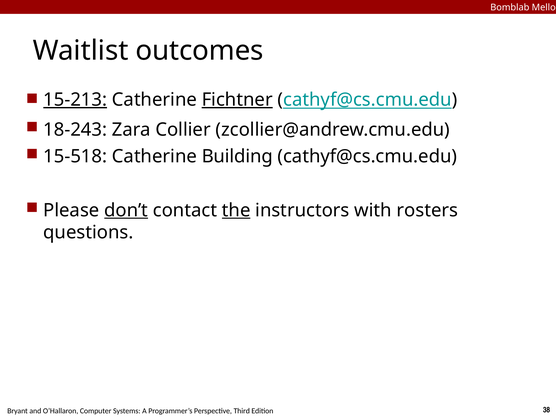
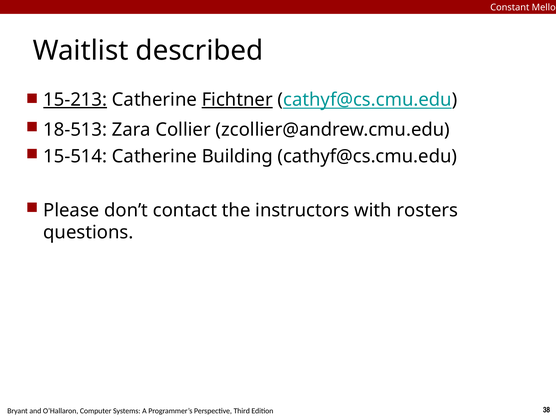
Bomblab: Bomblab -> Constant (510, 8)
outcomes: outcomes -> described (200, 51)
18-243: 18-243 -> 18-513 (75, 130)
15-518: 15-518 -> 15-514 (75, 157)
don’t underline: present -> none (126, 210)
the underline: present -> none (236, 210)
